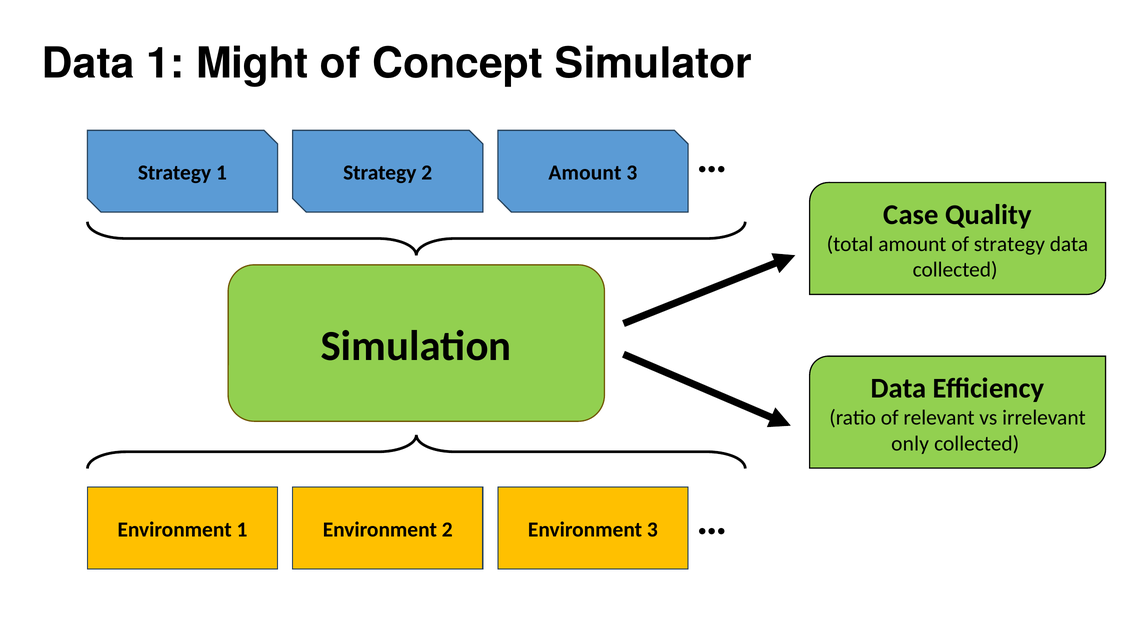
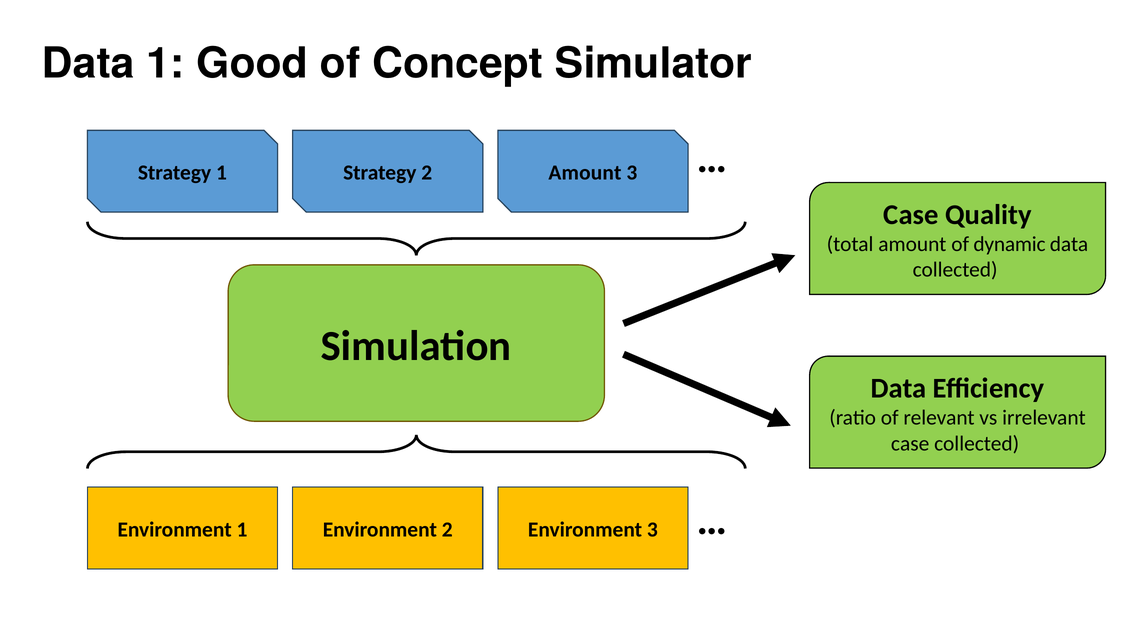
Might: Might -> Good (252, 64)
of strategy: strategy -> dynamic (1010, 244)
only: only -> case (910, 444)
